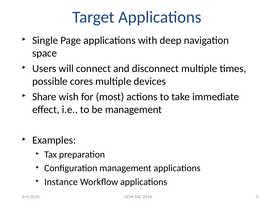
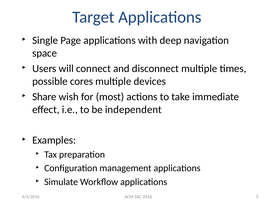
be management: management -> independent (133, 109)
Instance: Instance -> Simulate (61, 181)
